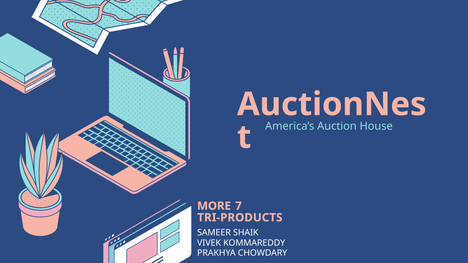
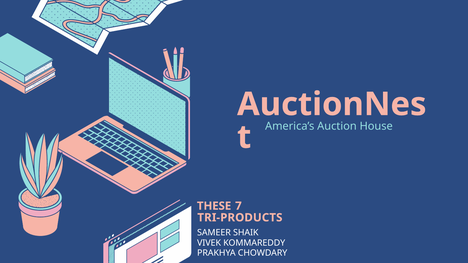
MORE: MORE -> THESE (214, 206)
